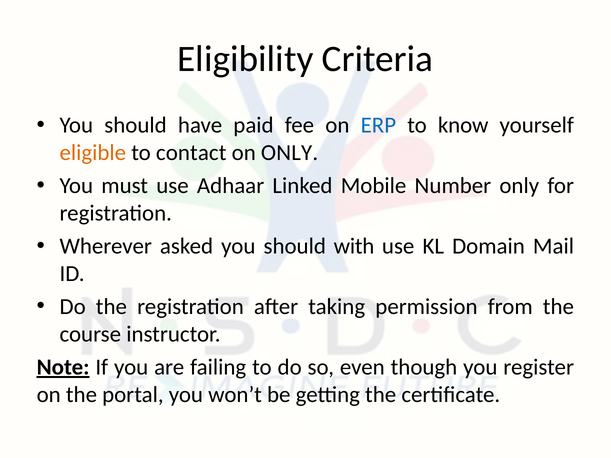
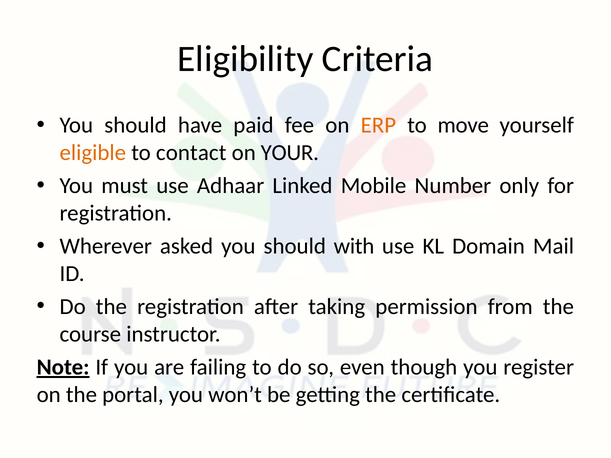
ERP colour: blue -> orange (378, 125)
know: know -> move (463, 125)
on ONLY: ONLY -> YOUR (290, 153)
